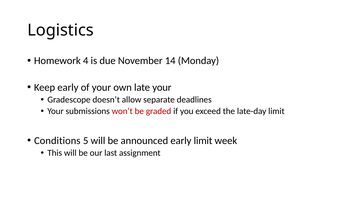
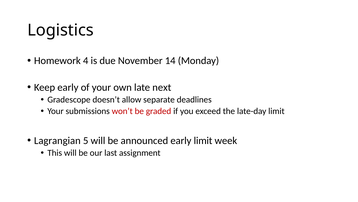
late your: your -> next (162, 87)
Conditions: Conditions -> Lagrangian (57, 140)
